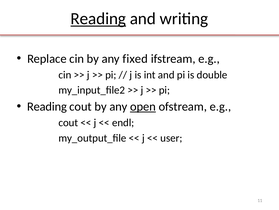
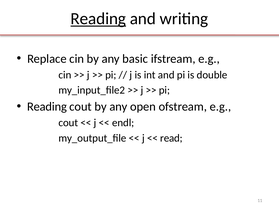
fixed: fixed -> basic (135, 59)
open underline: present -> none (143, 106)
user: user -> read (171, 138)
